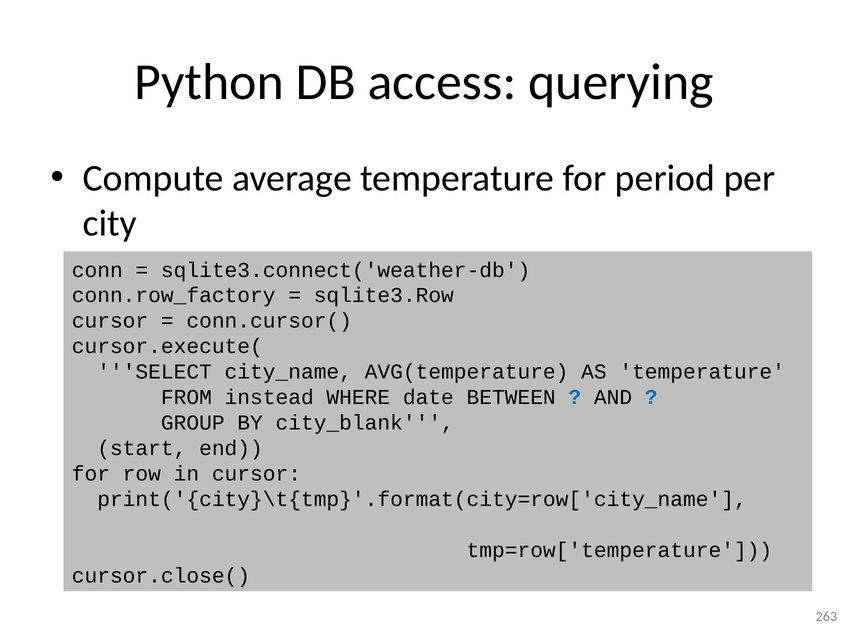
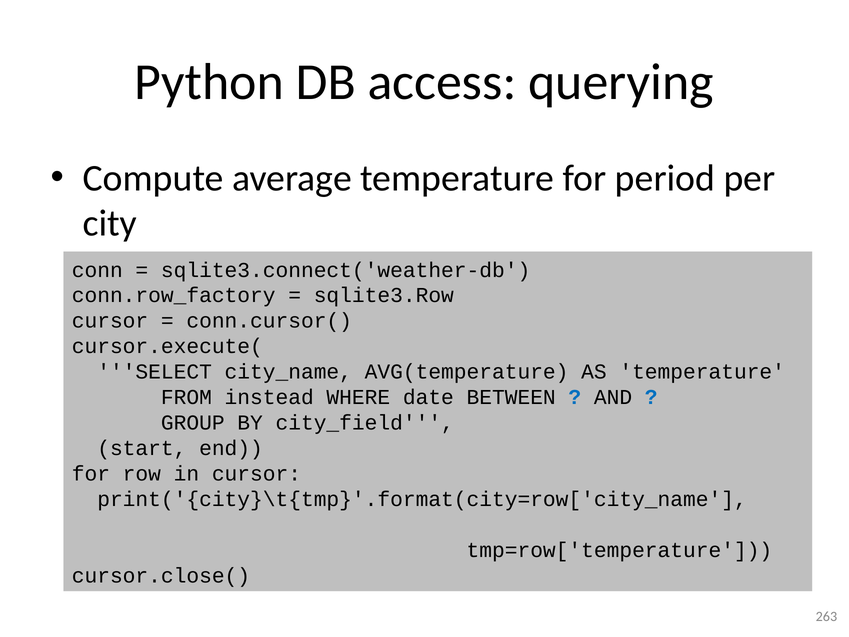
city_blank: city_blank -> city_field (365, 423)
